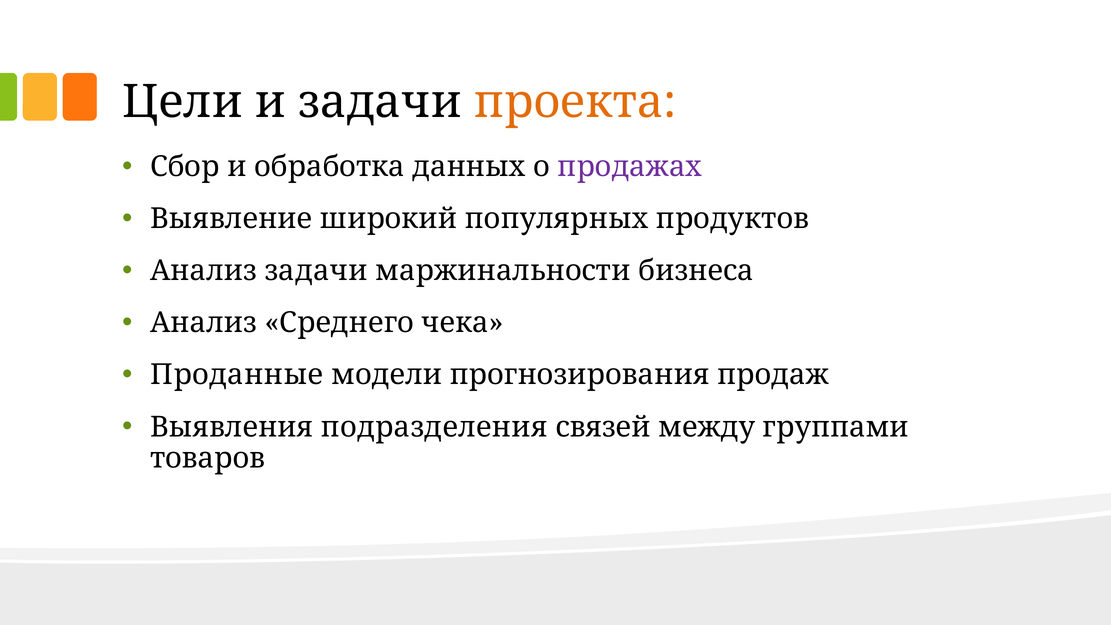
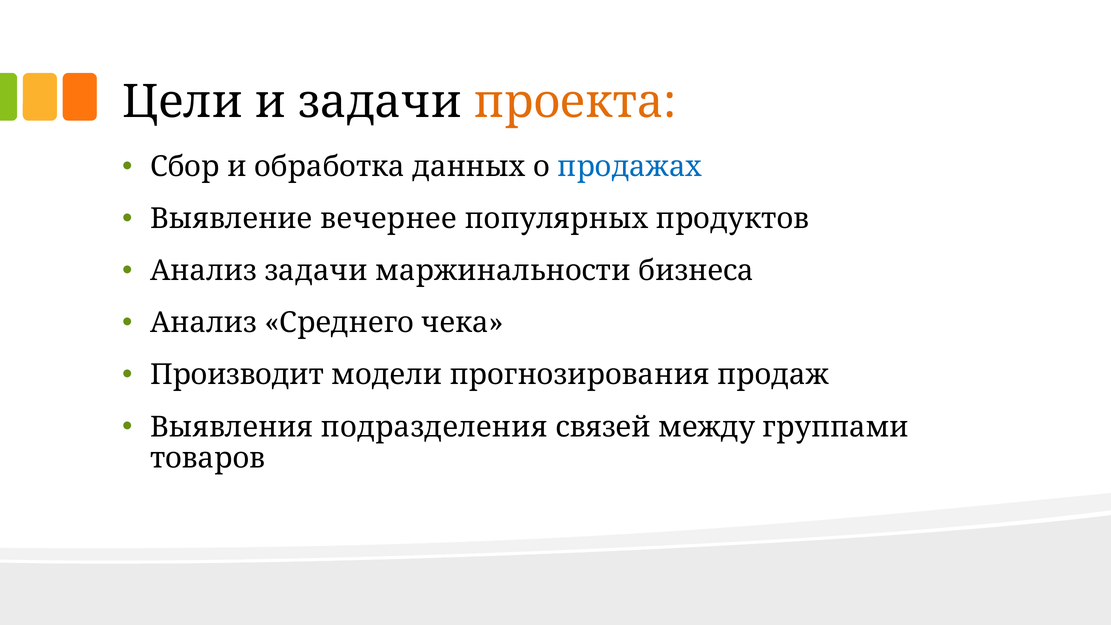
продажах colour: purple -> blue (630, 167)
широкий: широкий -> вечернее (388, 219)
Проданные: Проданные -> Производит (237, 375)
